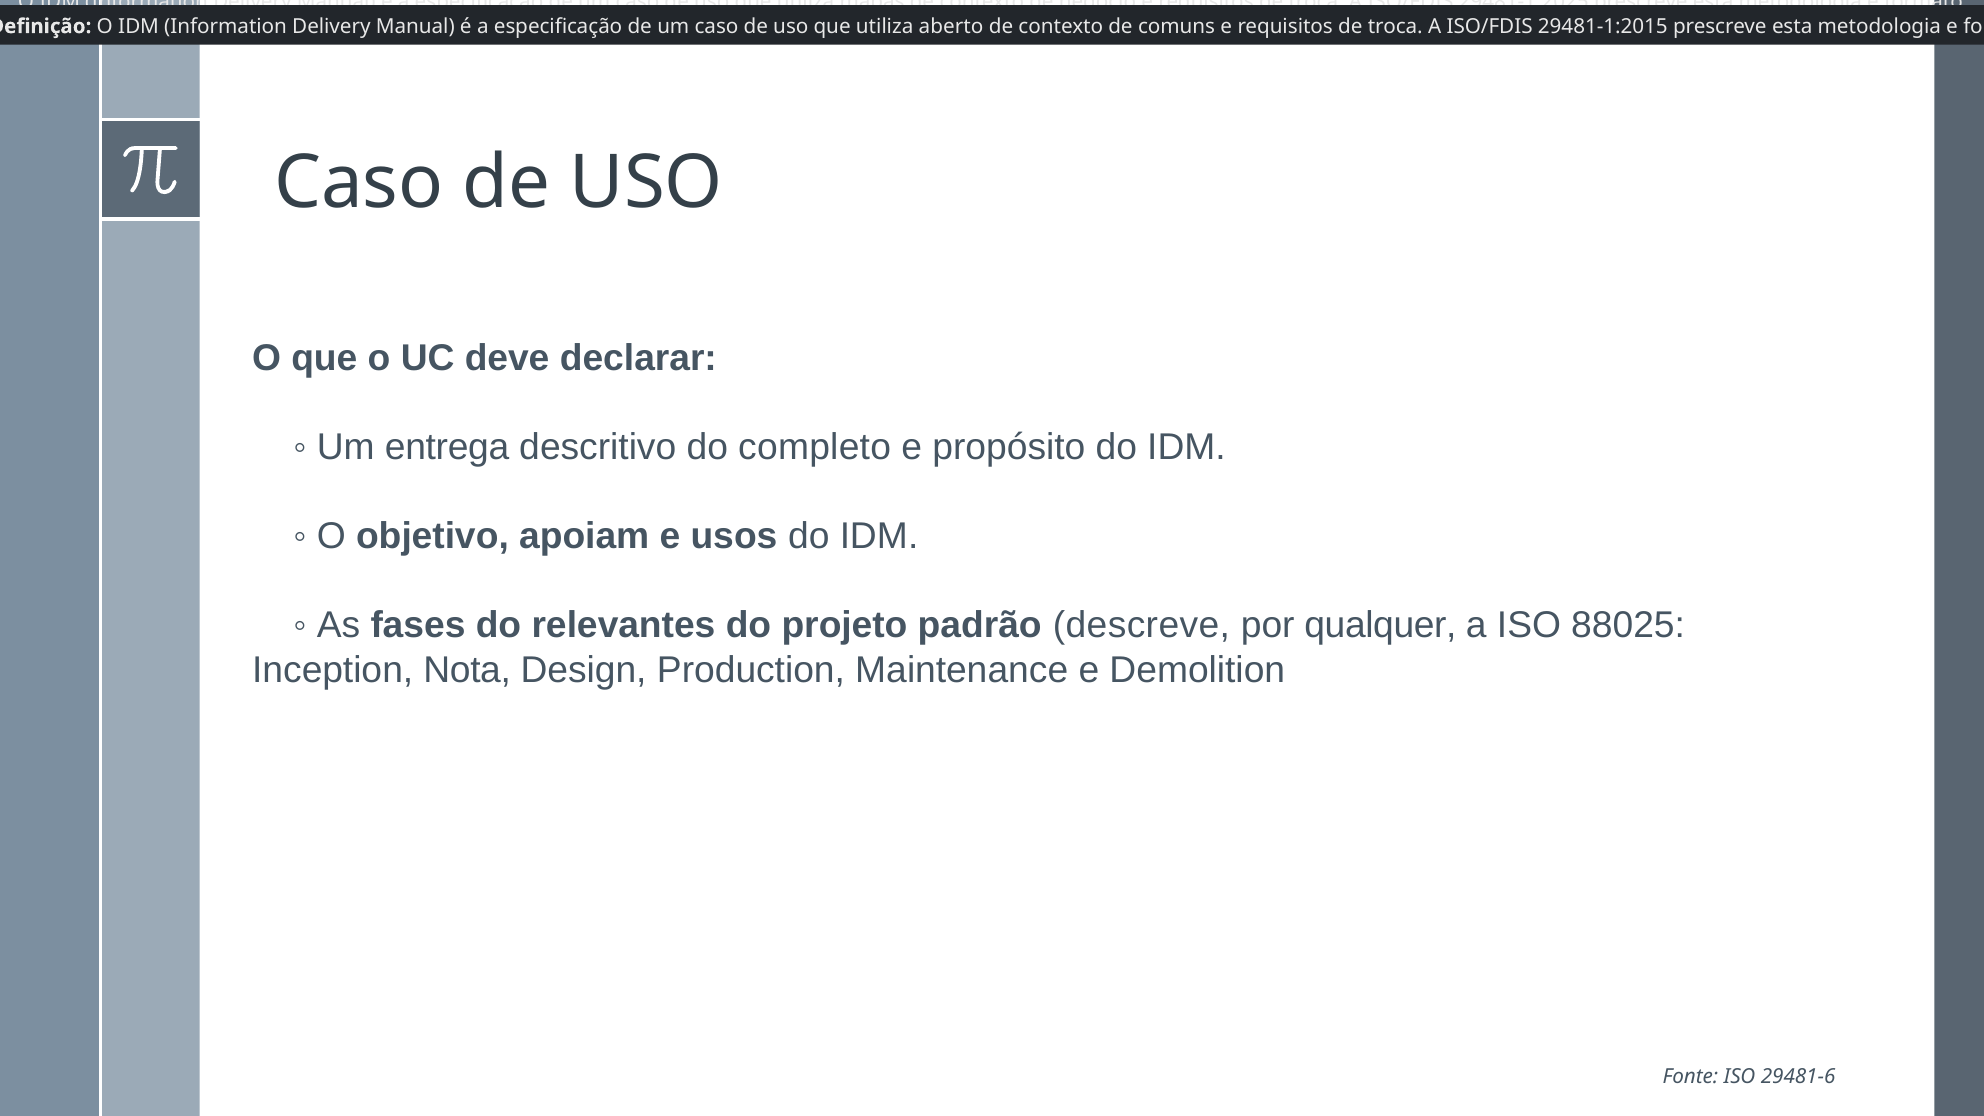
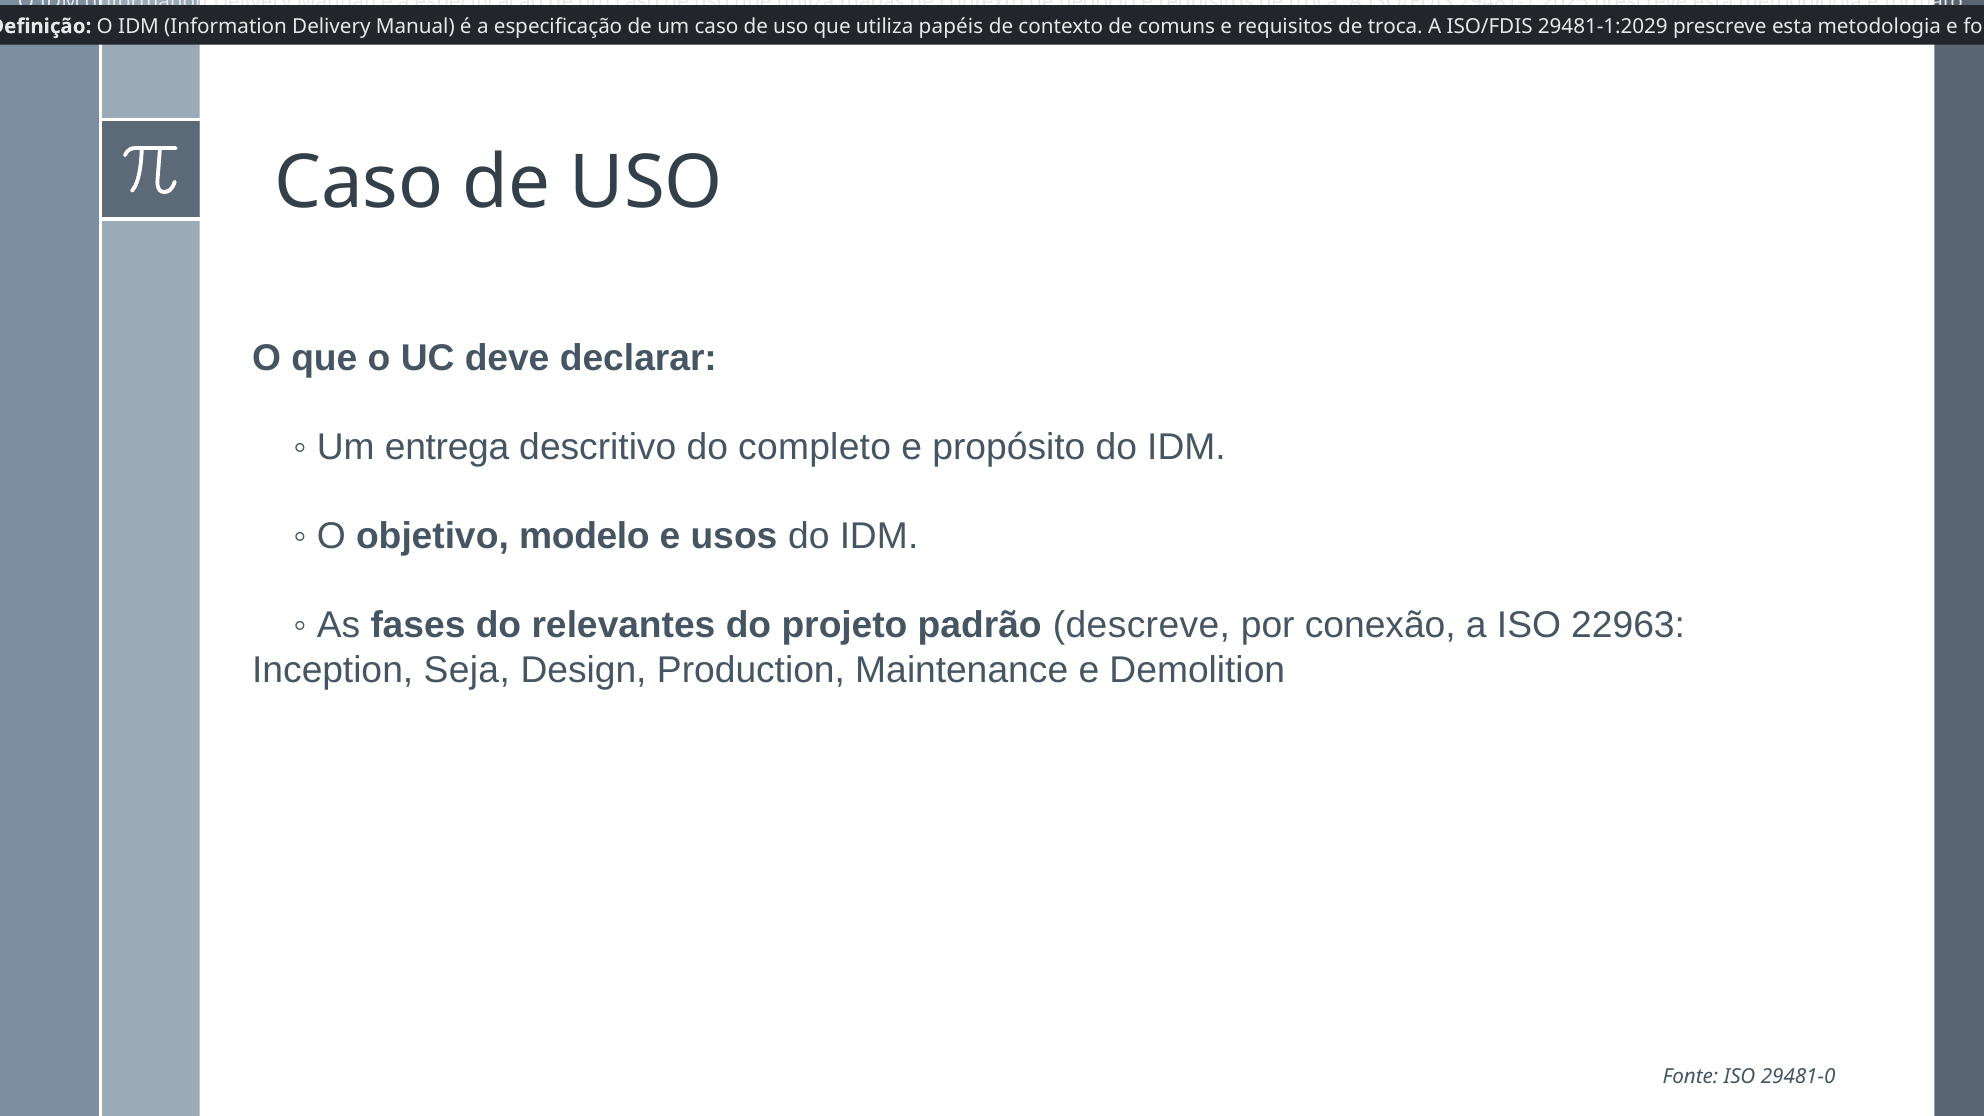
aberto: aberto -> papéis (951, 26)
29481-1:2015: 29481-1:2015 -> 29481-1:2029 (1603, 26)
apoiam: apoiam -> modelo (584, 536)
qualquer: qualquer -> conexão (1380, 626)
88025: 88025 -> 22963 (1628, 626)
Nota: Nota -> Seja (467, 670)
29481-6: 29481-6 -> 29481-0 (1798, 1077)
